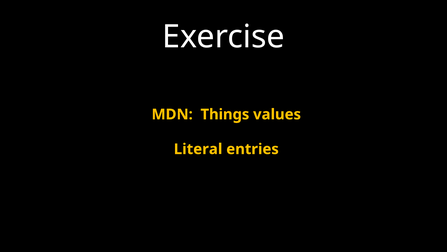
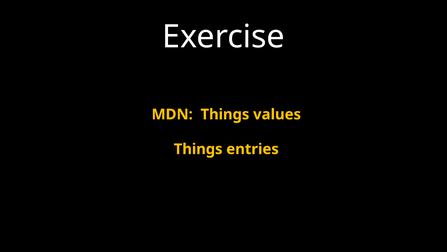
Literal: Literal -> Things (198, 149)
